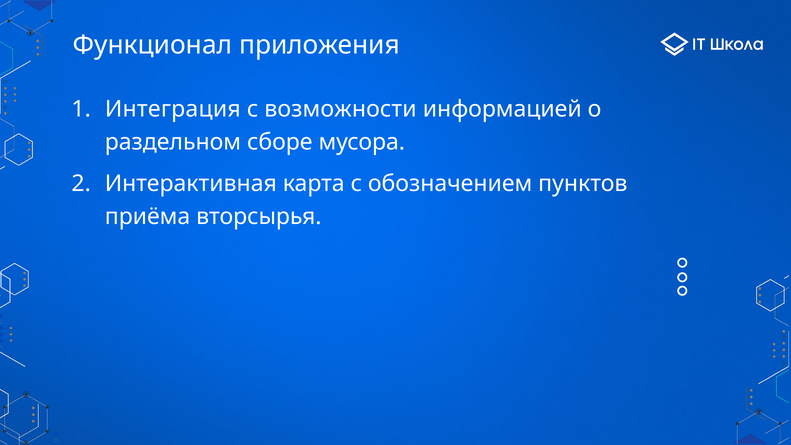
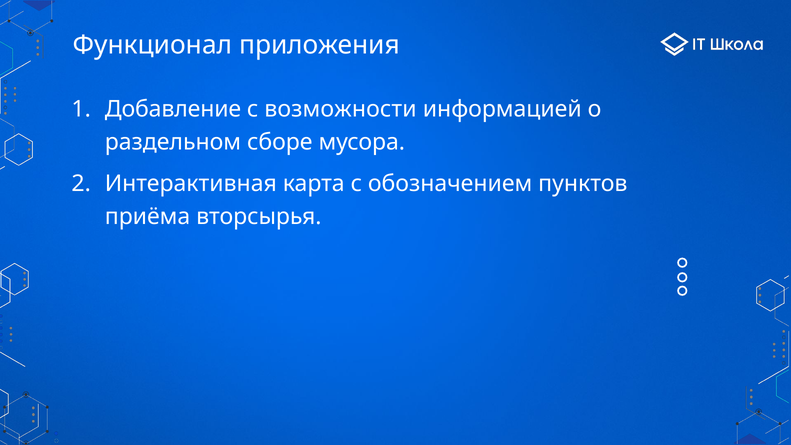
Интеграция: Интеграция -> Добавление (173, 109)
